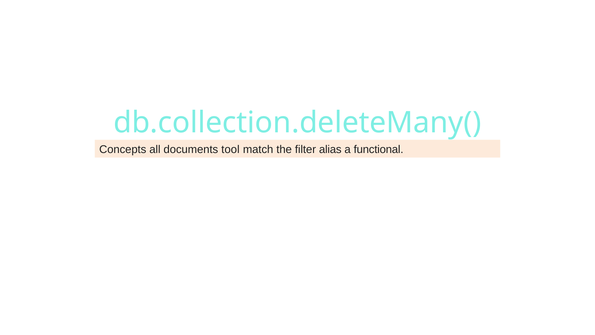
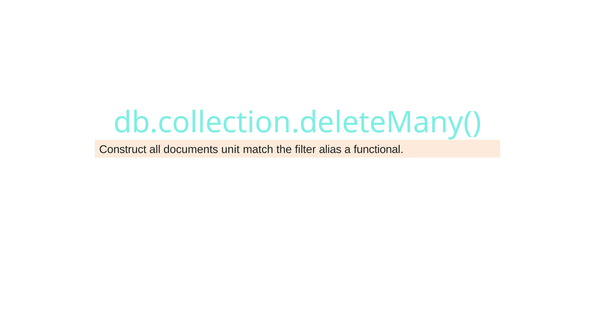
Concepts: Concepts -> Construct (123, 149)
tool: tool -> unit (230, 149)
